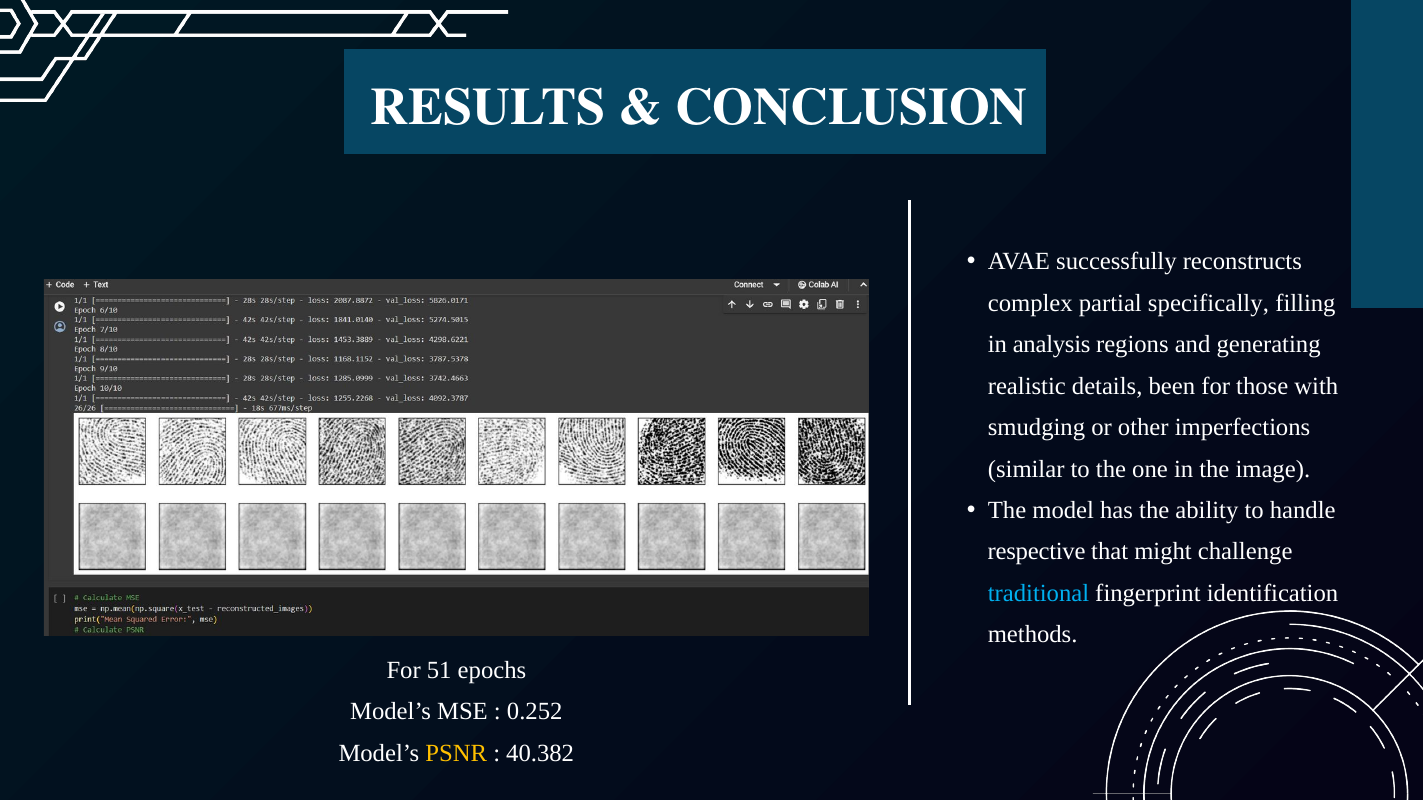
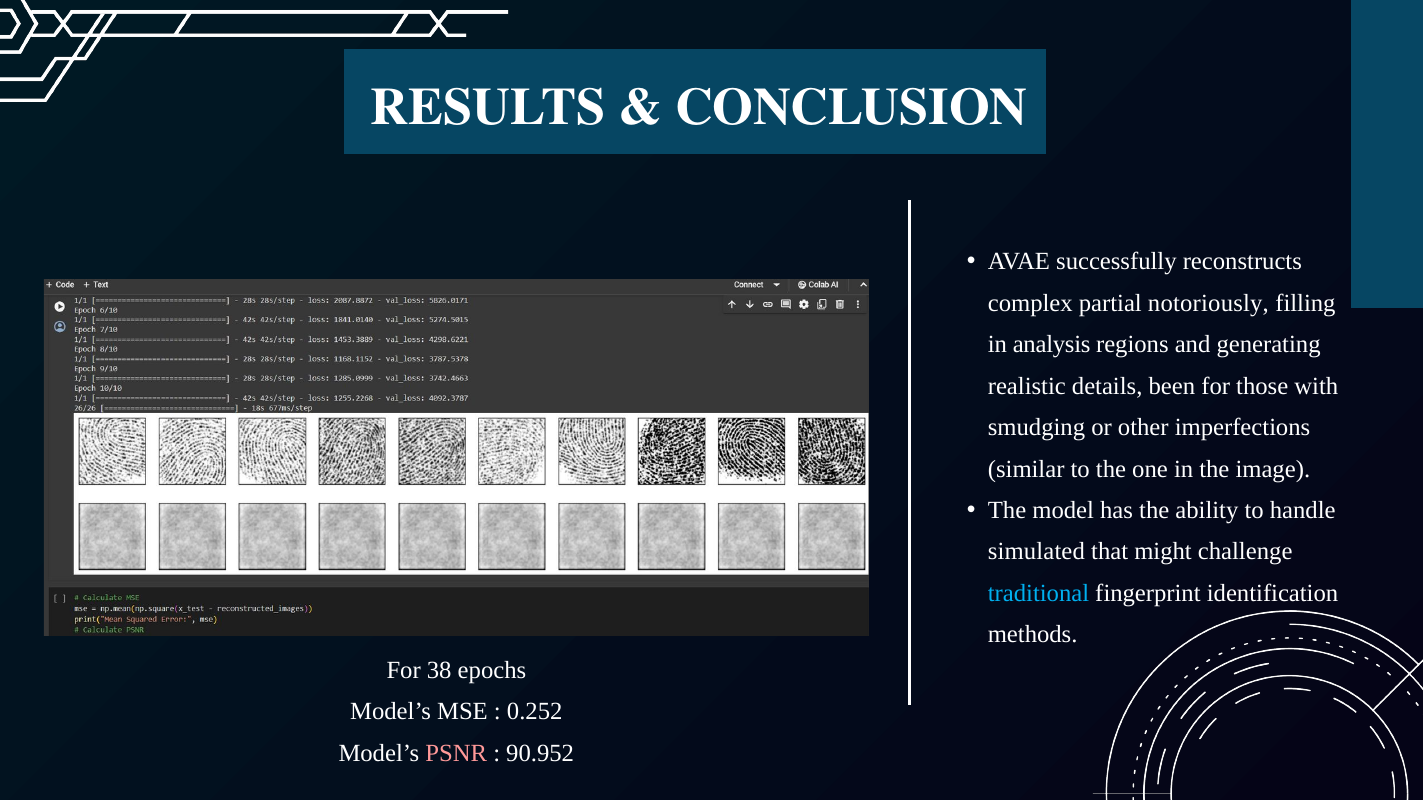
specifically: specifically -> notoriously (1208, 303)
respective: respective -> simulated (1036, 552)
51: 51 -> 38 (439, 670)
PSNR colour: yellow -> pink (456, 753)
40.382: 40.382 -> 90.952 (540, 753)
